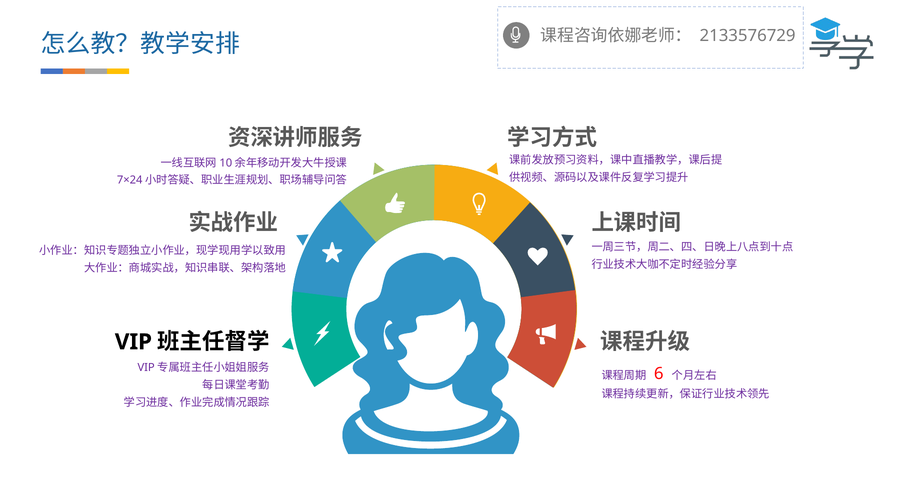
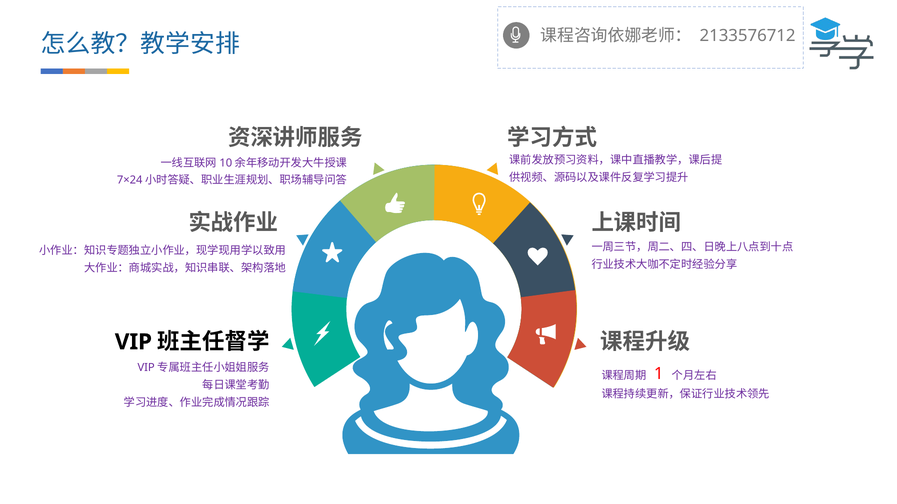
2133576729: 2133576729 -> 2133576712 (748, 36)
6: 6 -> 1 (659, 374)
